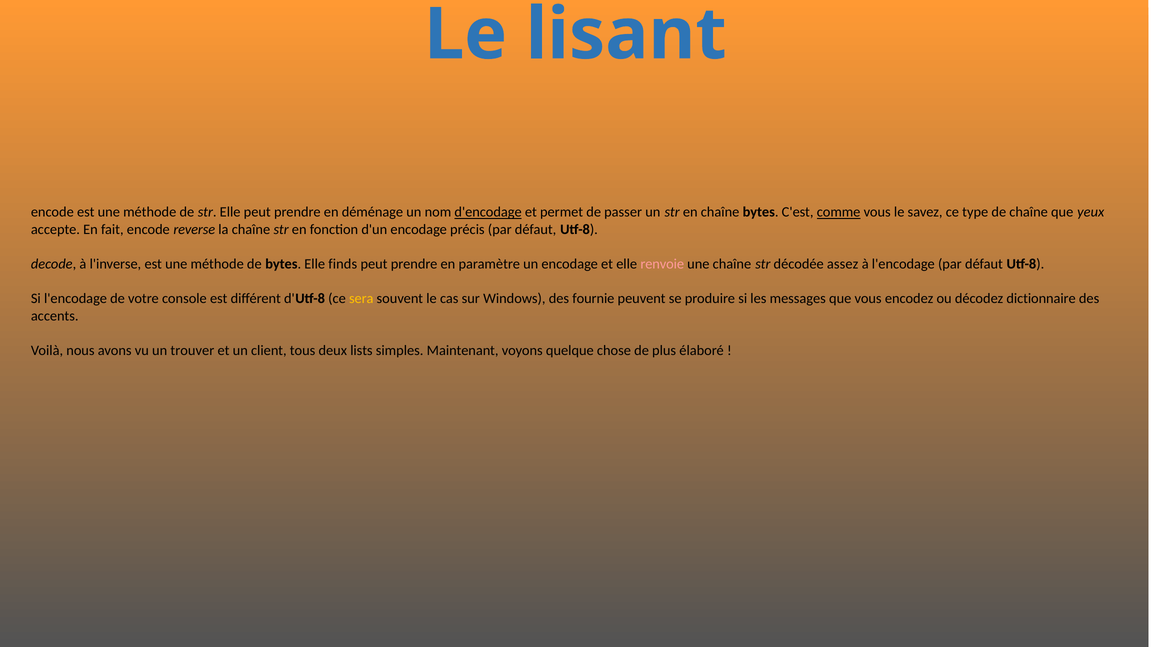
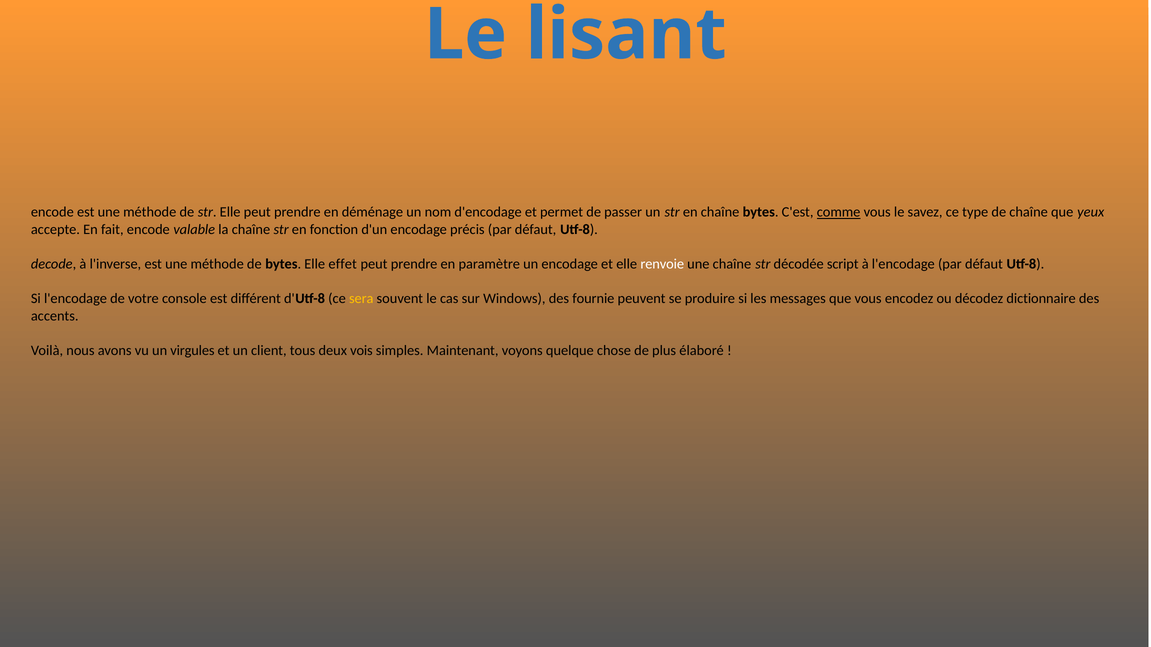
d'encodage underline: present -> none (488, 212)
reverse: reverse -> valable (194, 230)
finds: finds -> effet (343, 264)
renvoie colour: pink -> white (662, 264)
assez: assez -> script (843, 264)
trouver: trouver -> virgules (192, 351)
lists: lists -> vois (361, 351)
